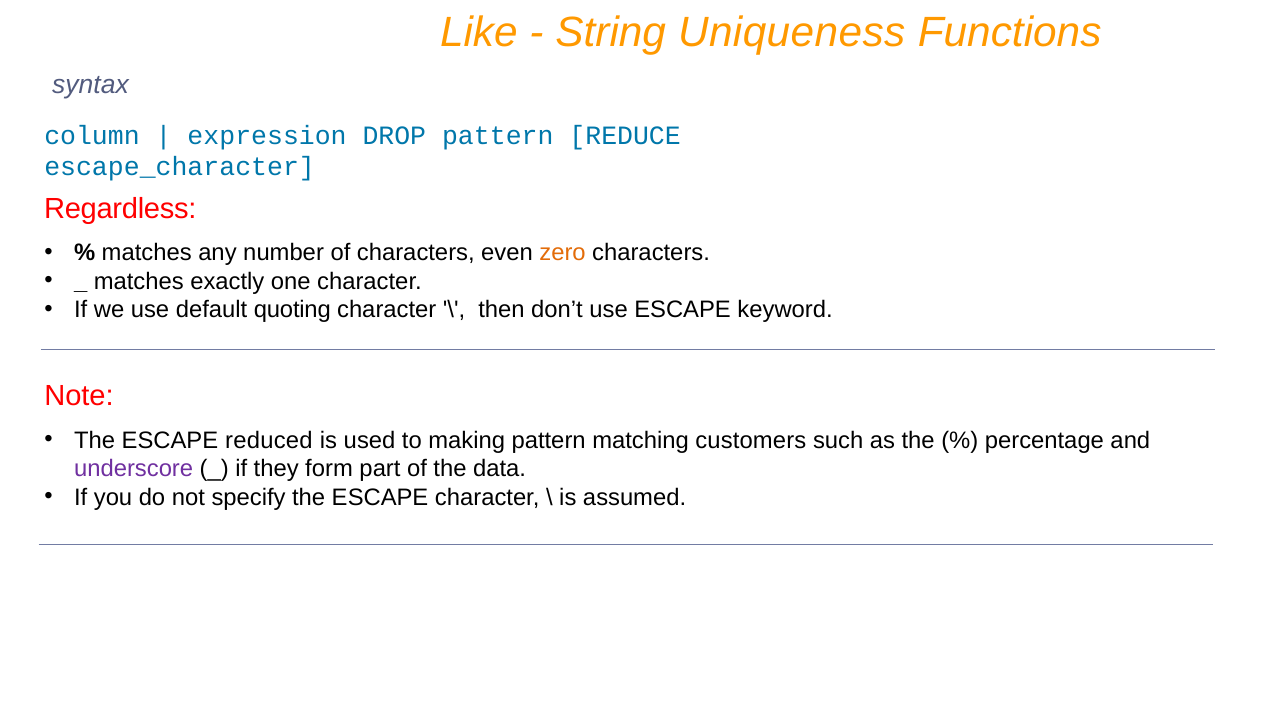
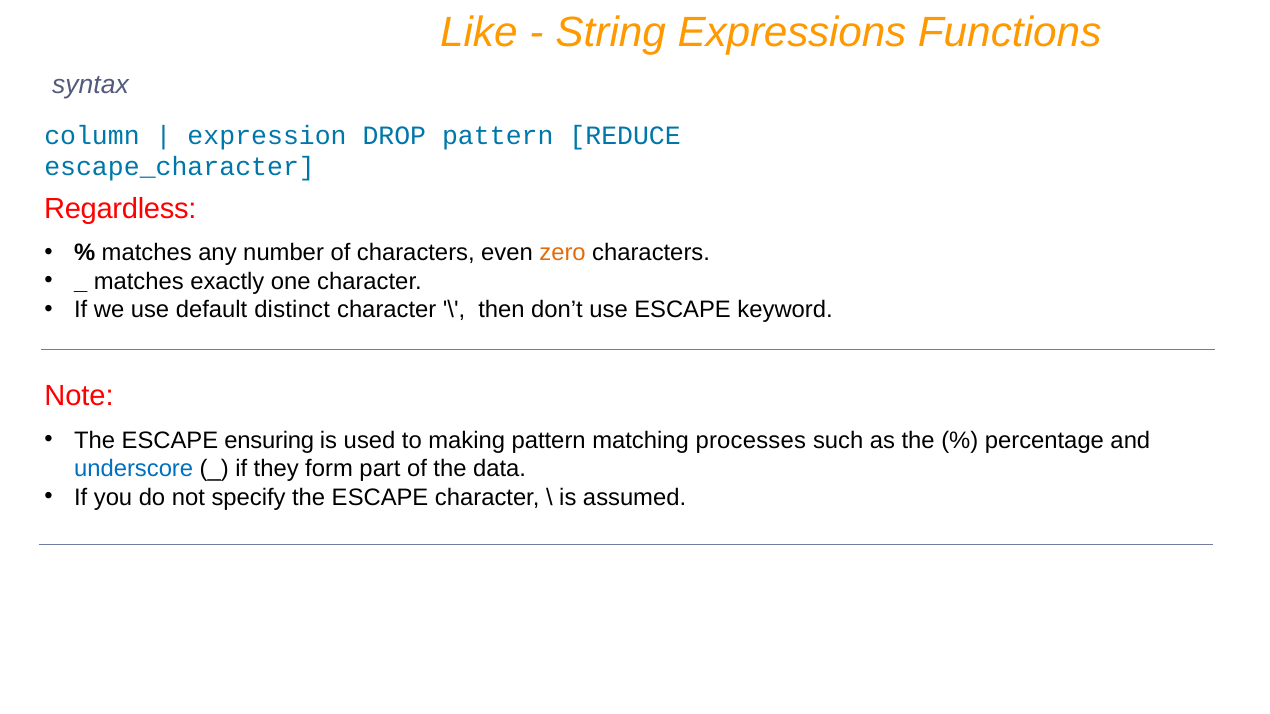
Uniqueness: Uniqueness -> Expressions (792, 33)
quoting: quoting -> distinct (292, 310)
reduced: reduced -> ensuring (269, 440)
customers: customers -> processes (751, 440)
underscore colour: purple -> blue (134, 469)
